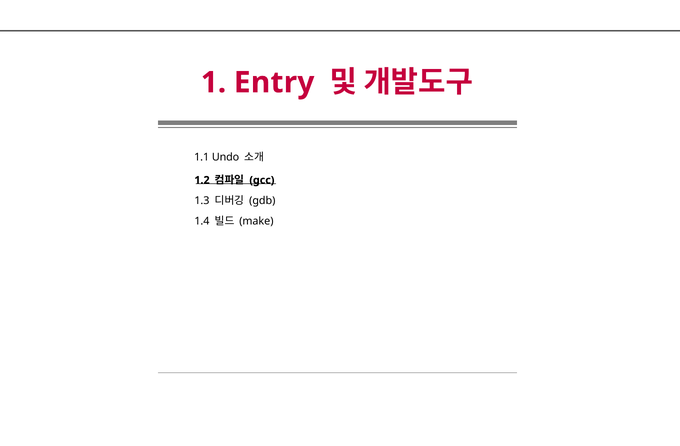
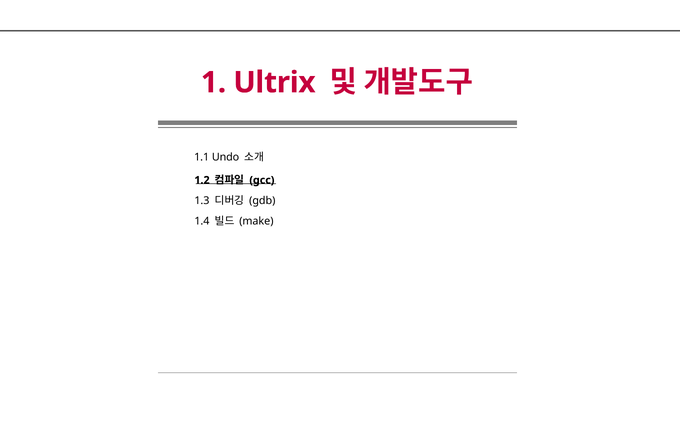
Entry: Entry -> Ultrix (274, 83)
